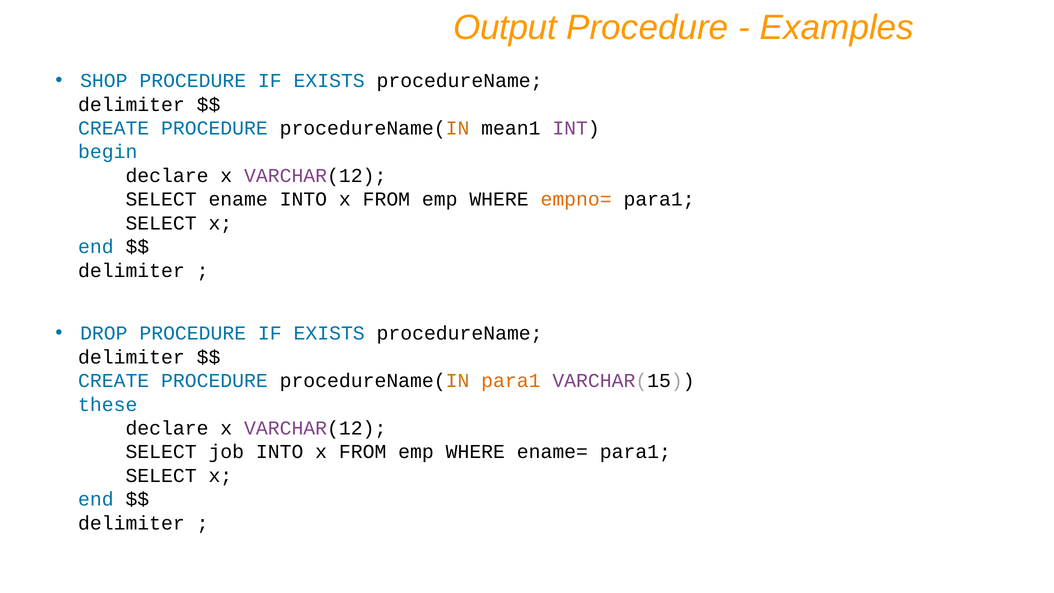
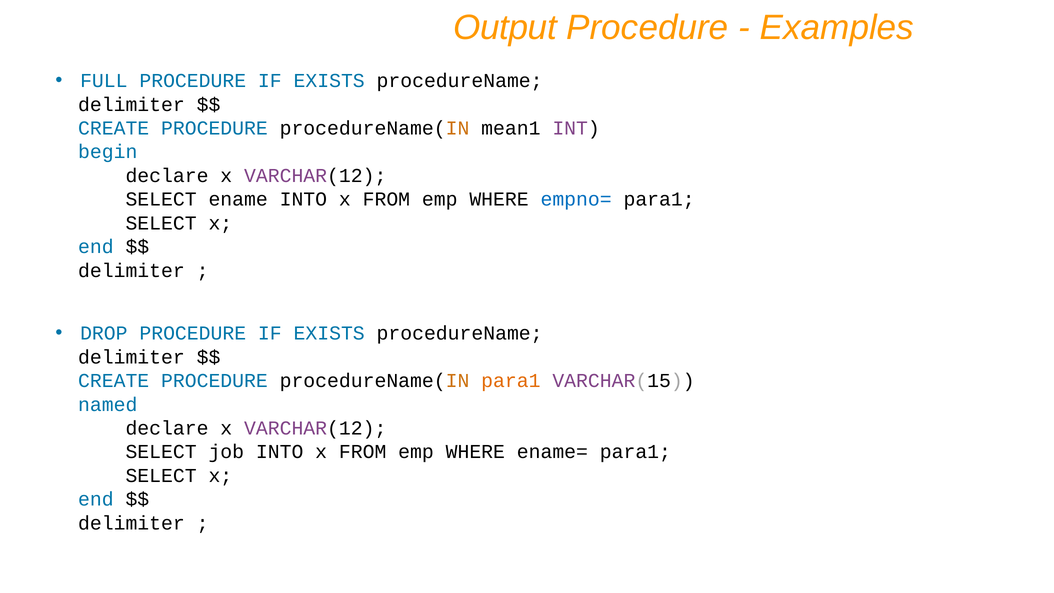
SHOP: SHOP -> FULL (104, 81)
empno= colour: orange -> blue (576, 199)
these: these -> named (108, 404)
